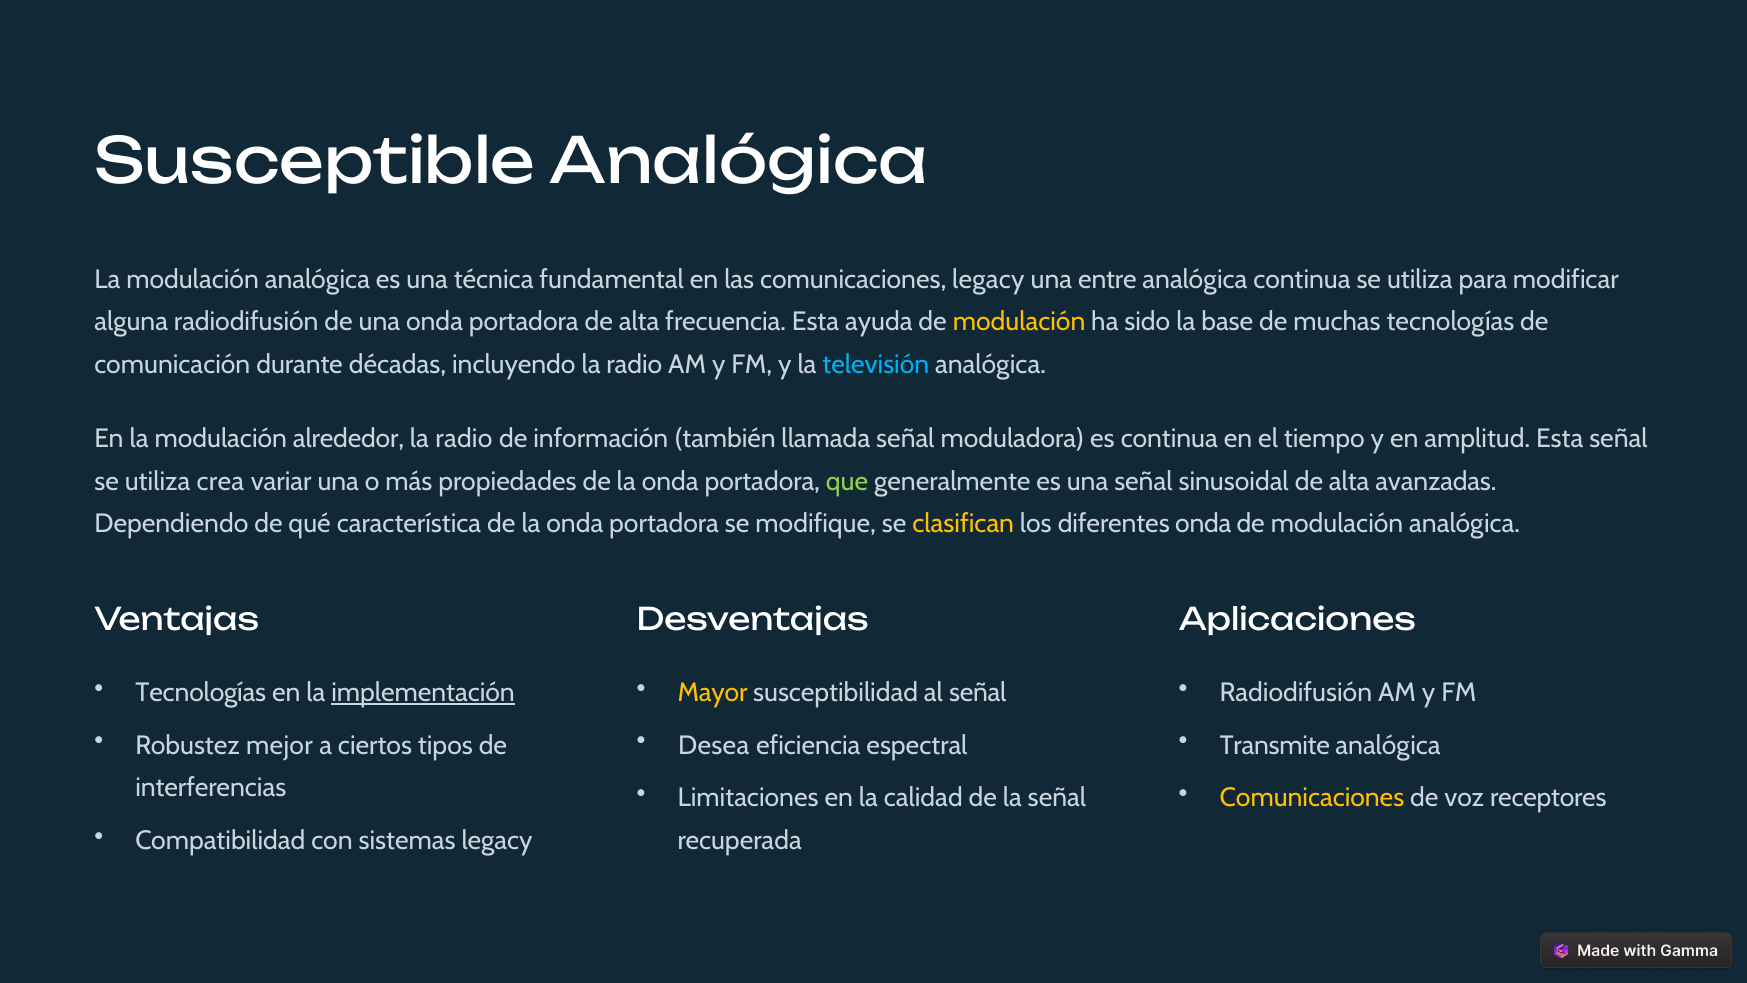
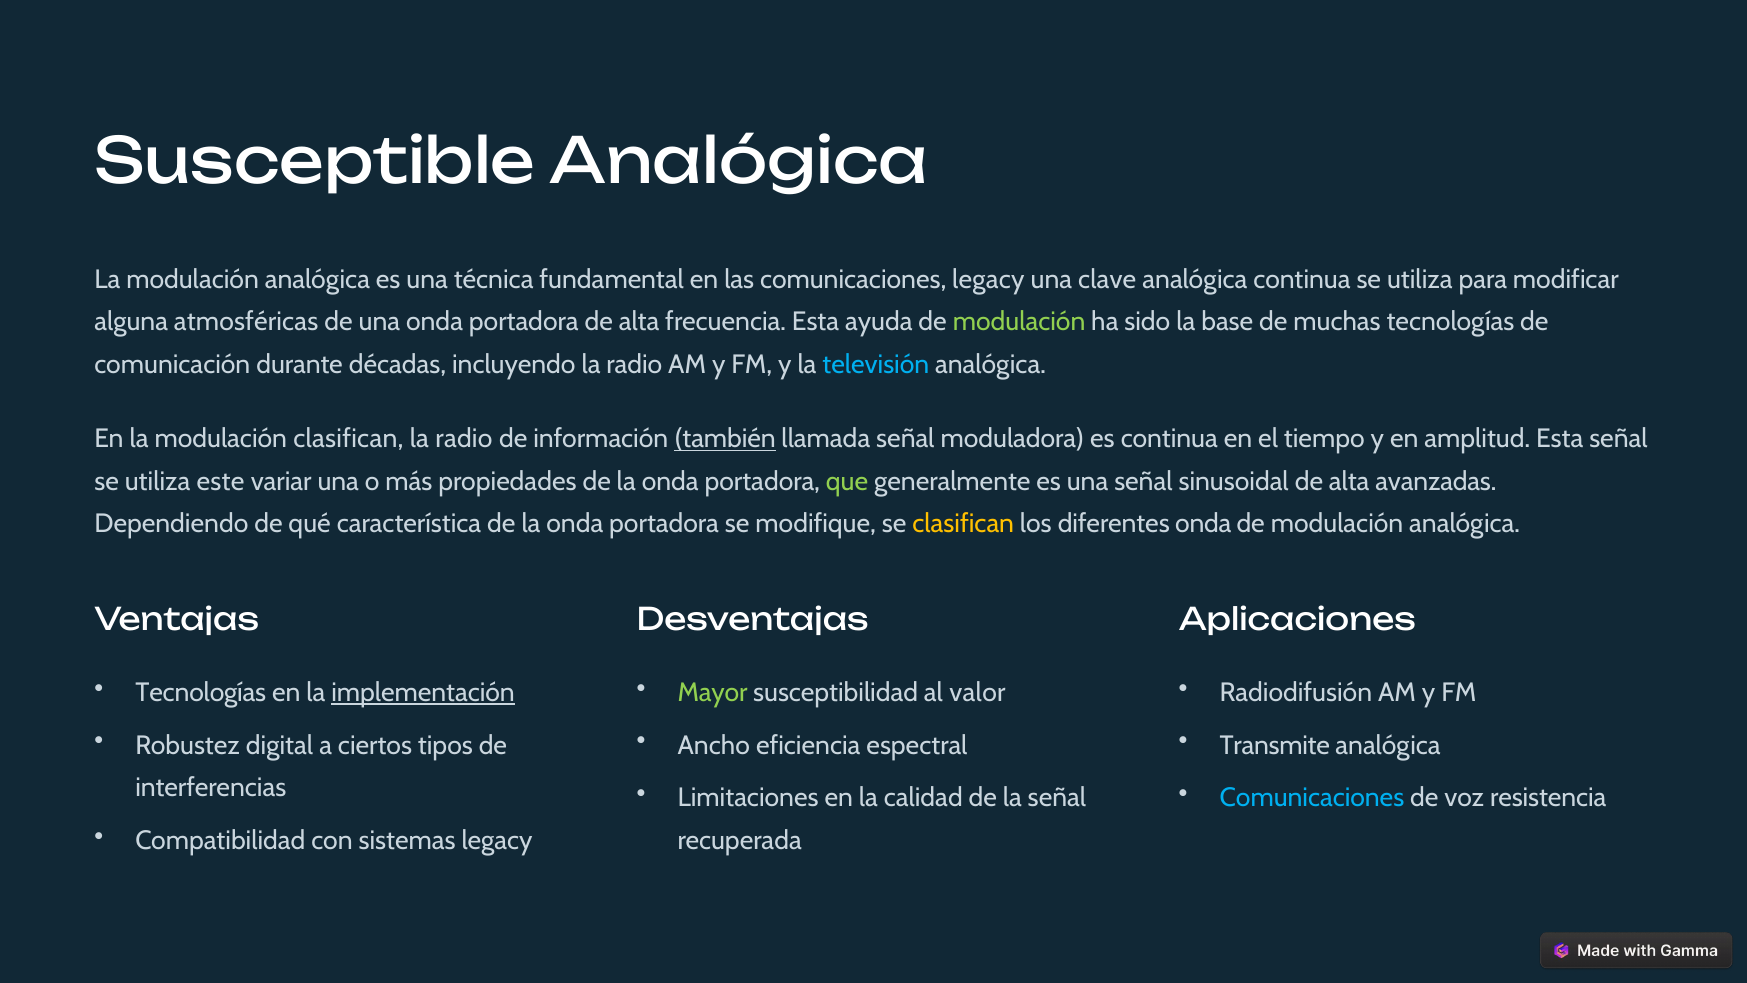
entre: entre -> clave (1107, 279)
alguna radiodifusión: radiodifusión -> atmosféricas (246, 322)
modulación colour: yellow -> light green (1019, 322)
modulación alrededor: alrededor -> clasifican (348, 439)
también underline: none -> present (725, 439)
crea: crea -> este (220, 482)
Mayor colour: yellow -> light green (712, 693)
al señal: señal -> valor (977, 693)
mejor: mejor -> digital (280, 745)
Desea: Desea -> Ancho (714, 745)
Comunicaciones colour: yellow -> light blue (1312, 798)
receptores: receptores -> resistencia (1548, 798)
